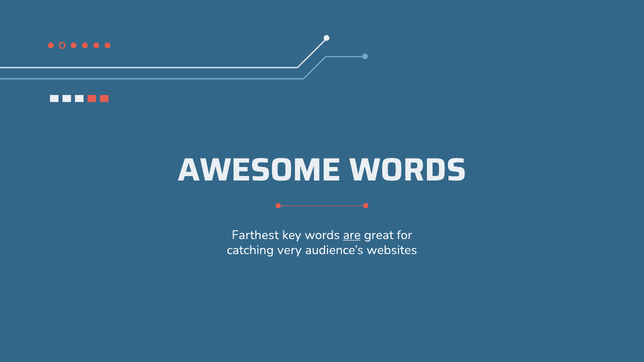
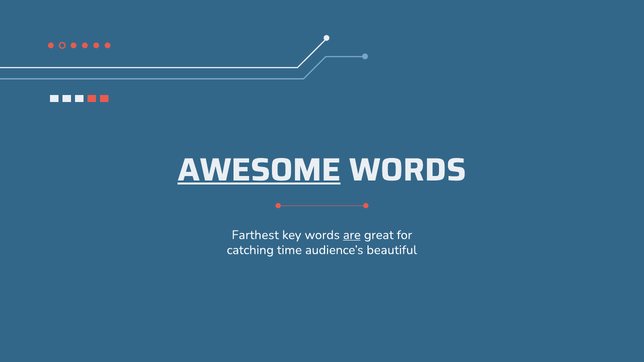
AWESOME underline: none -> present (259, 170)
very: very -> time (289, 250)
websites: websites -> beautiful (392, 250)
